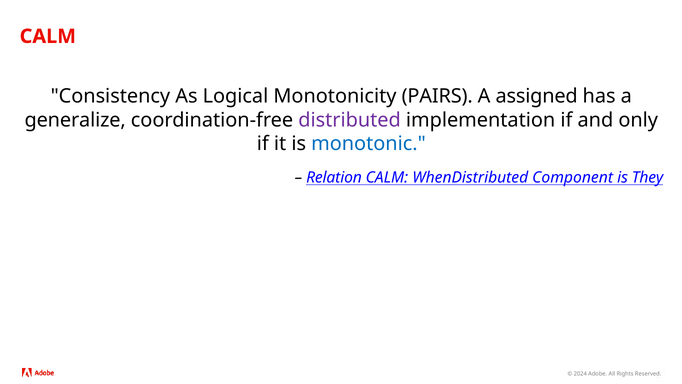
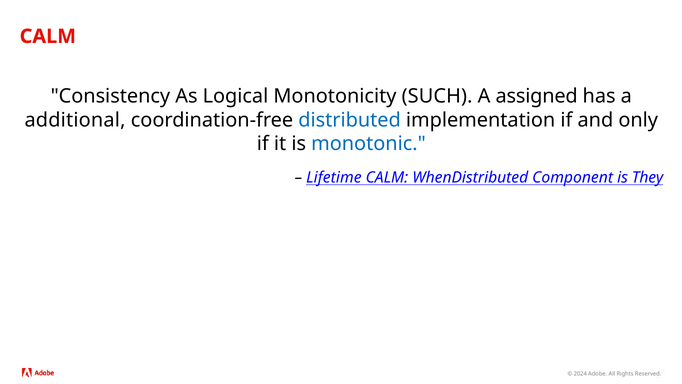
PAIRS: PAIRS -> SUCH (437, 96)
generalize: generalize -> additional (75, 120)
distributed colour: purple -> blue (350, 120)
Relation: Relation -> Lifetime (334, 178)
